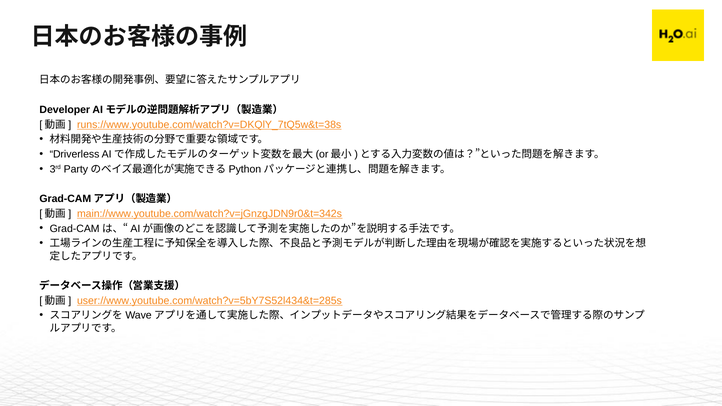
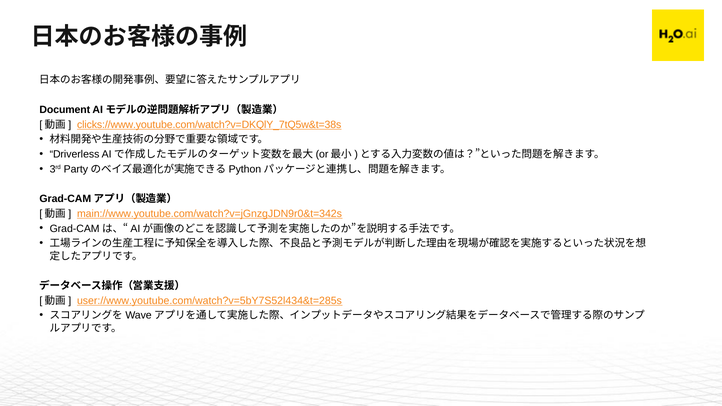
Developer: Developer -> Document (65, 110)
runs://www.youtube.com/watch?v=DKQlY_7tQ5w&t=38s: runs://www.youtube.com/watch?v=DKQlY_7tQ5w&t=38s -> clicks://www.youtube.com/watch?v=DKQlY_7tQ5w&t=38s (209, 125)
